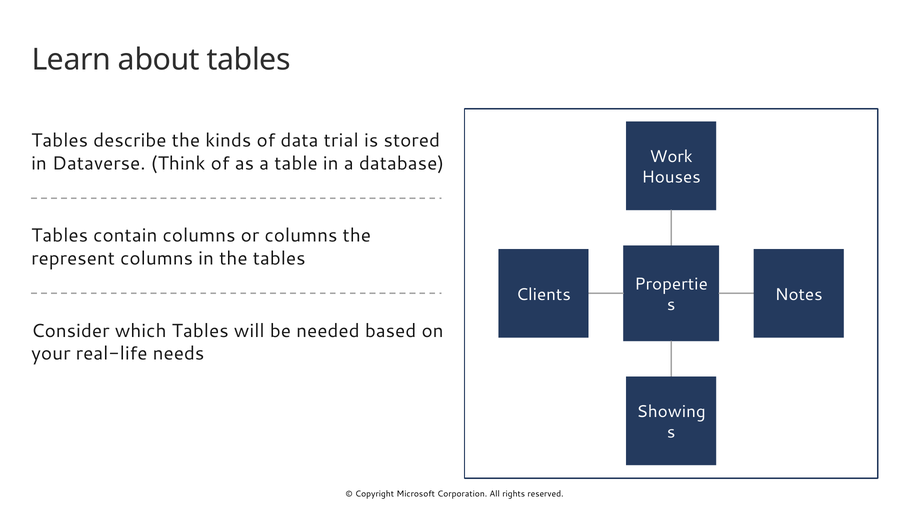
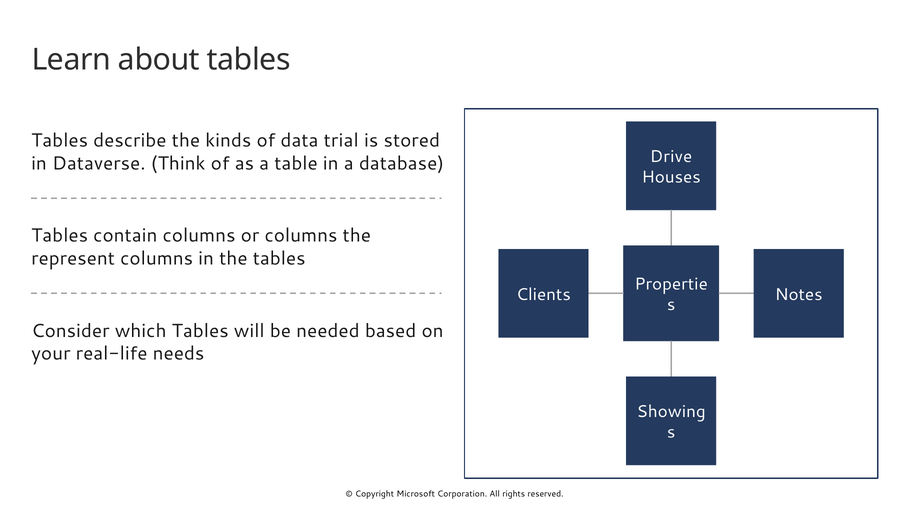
Work: Work -> Drive (671, 157)
